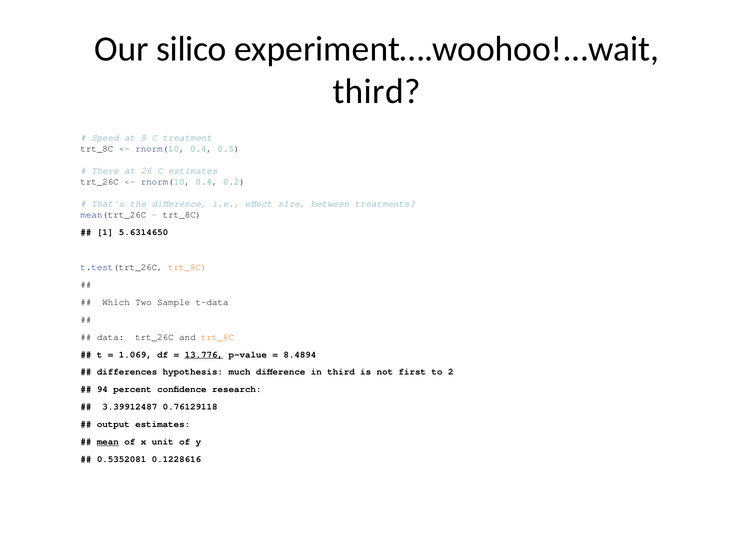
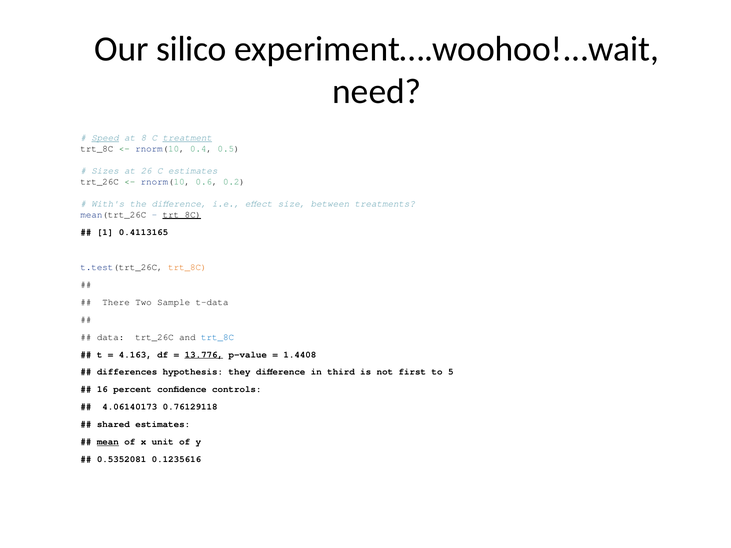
third: third -> need (377, 92)
Speed underline: none -> present (105, 138)
treatment underline: none -> present (187, 138)
There: There -> Sizes (105, 171)
That's: That's -> With's (108, 204)
trt_8C underline: none -> present (182, 215)
5.6314650: 5.6314650 -> 0.4113165 (144, 232)
Which: Which -> There (116, 302)
trt_8C colour: orange -> blue (218, 337)
1.069: 1.069 -> 4.163 (135, 355)
8.4894: 8.4894 -> 1.4408 (300, 355)
much: much -> they (240, 372)
2: 2 -> 5 (451, 372)
94: 94 -> 16 (102, 390)
research: research -> controls (237, 390)
3.39912487: 3.39912487 -> 4.06140173 (130, 407)
output: output -> shared (113, 425)
0.1228616: 0.1228616 -> 0.1235616 (176, 460)
